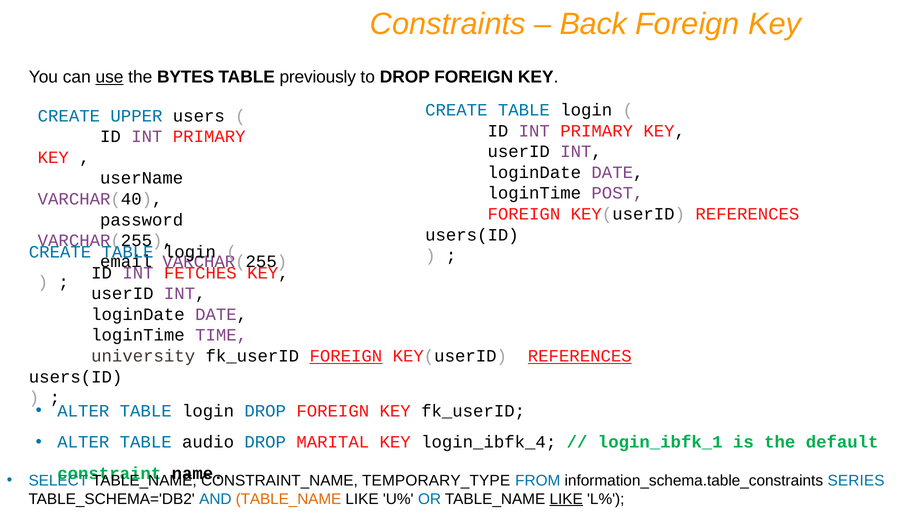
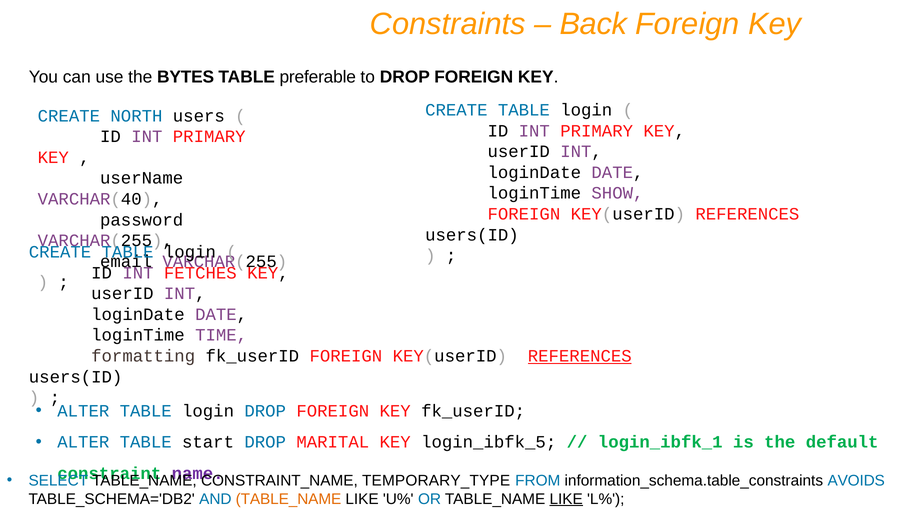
use underline: present -> none (110, 77)
previously: previously -> preferable (318, 77)
UPPER: UPPER -> NORTH (136, 116)
POST: POST -> SHOW (617, 193)
university: university -> formatting (143, 356)
FOREIGN underline: present -> none (346, 356)
audio: audio -> start (208, 442)
login_ibfk_4: login_ibfk_4 -> login_ibfk_5 (489, 442)
name colour: black -> purple (198, 473)
SERIES: SERIES -> AVOIDS (856, 480)
